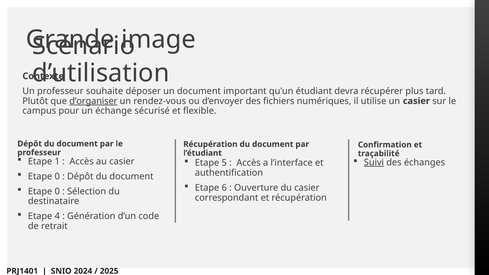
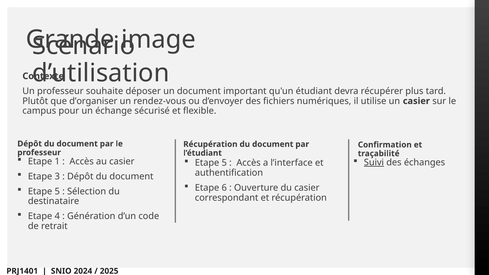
d’organiser underline: present -> none (93, 101)
0: 0 -> 3 (57, 176)
0: 0 -> 5 (57, 191)
